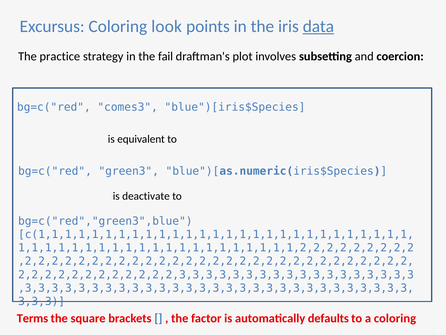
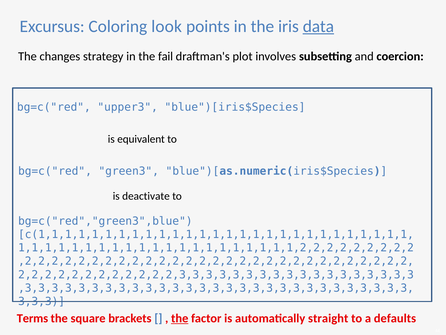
practice: practice -> changes (60, 56)
comes3: comes3 -> upper3 (128, 107)
the underline: none -> present (180, 318)
defaults: defaults -> straight (328, 318)
a coloring: coloring -> defaults (395, 318)
